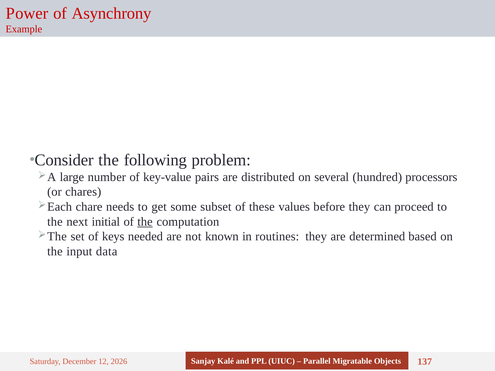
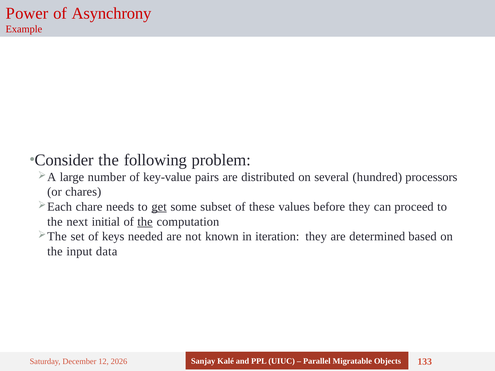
get underline: none -> present (159, 207)
routines: routines -> iteration (277, 237)
137: 137 -> 133 (425, 362)
